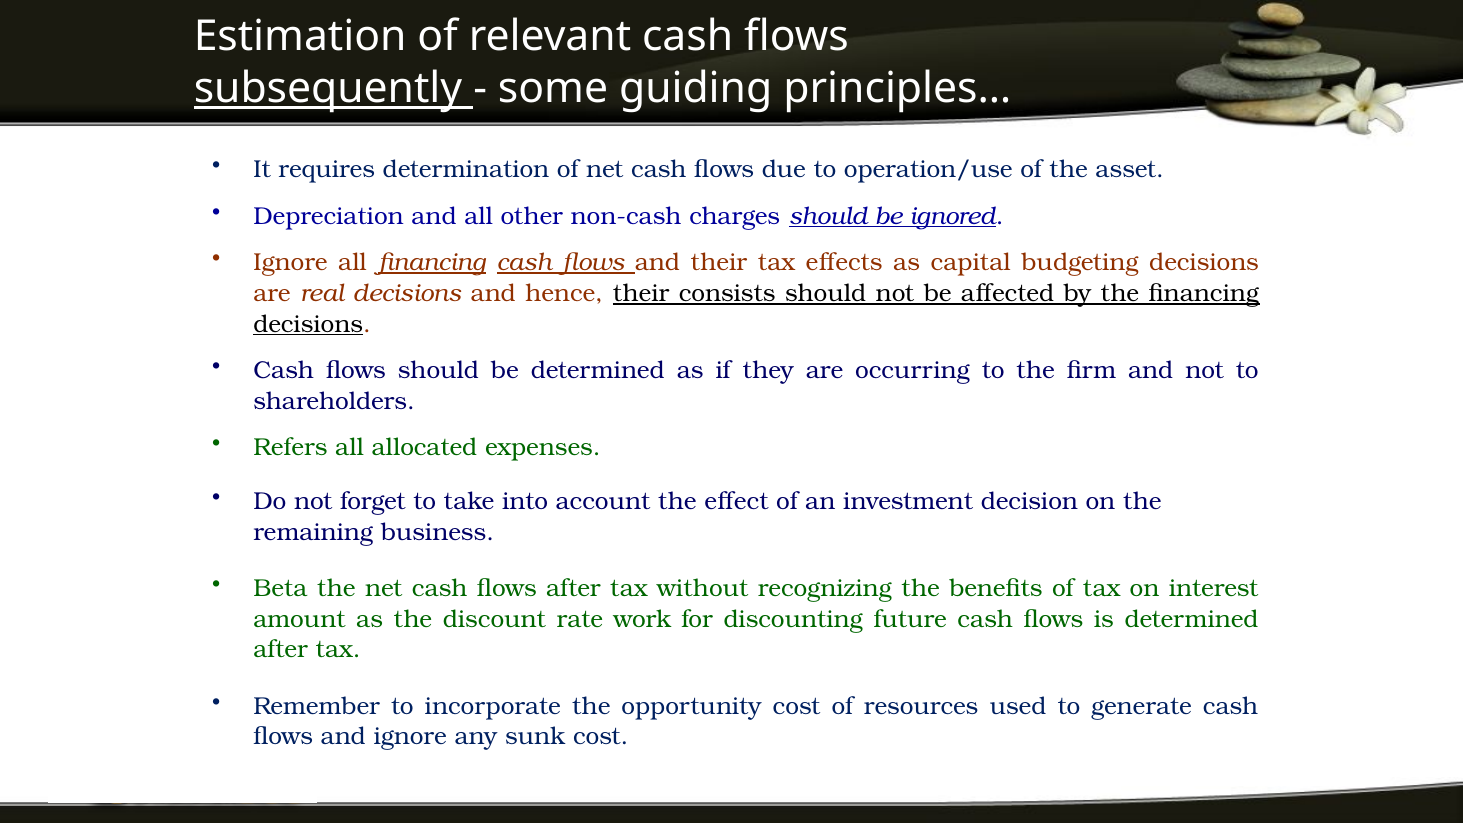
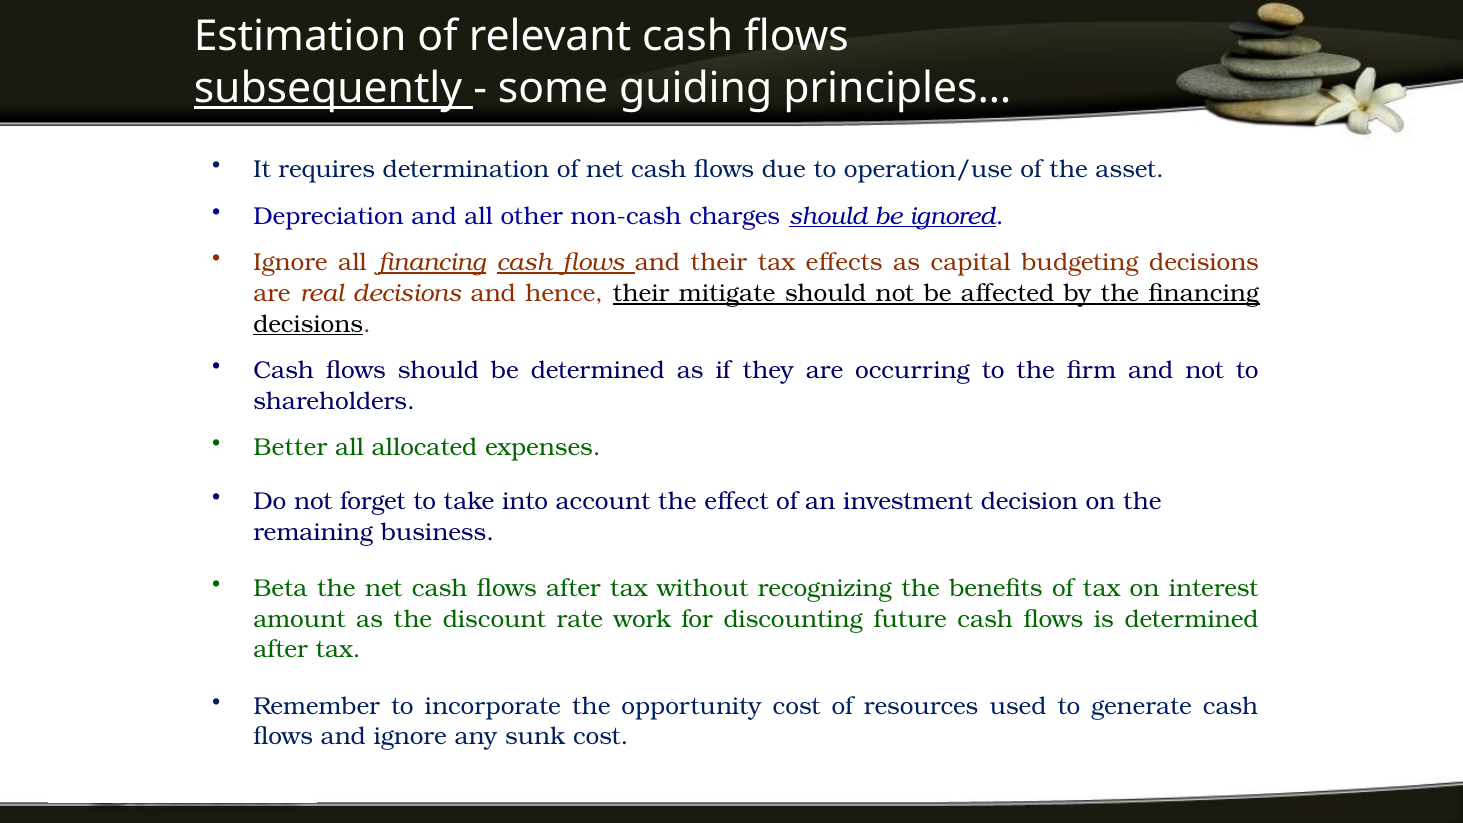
consists: consists -> mitigate (727, 293)
Refers: Refers -> Better (290, 448)
